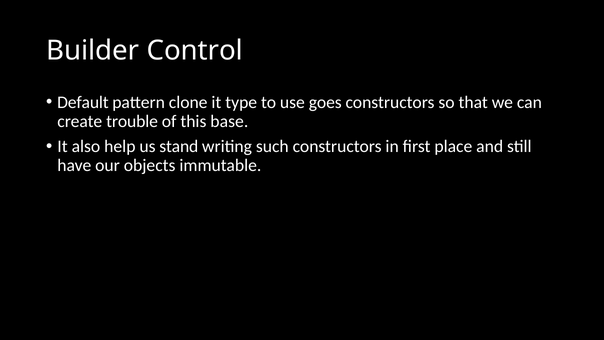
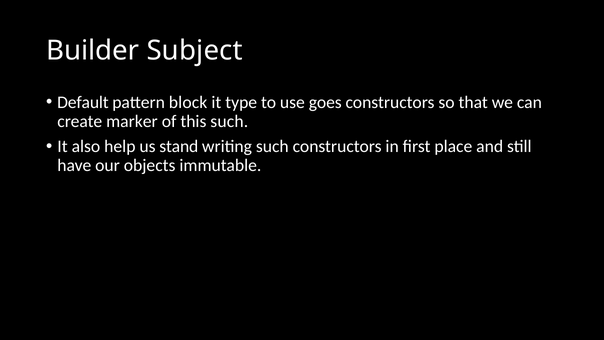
Control: Control -> Subject (195, 51)
clone: clone -> block (188, 102)
trouble: trouble -> marker (132, 121)
this base: base -> such (229, 121)
